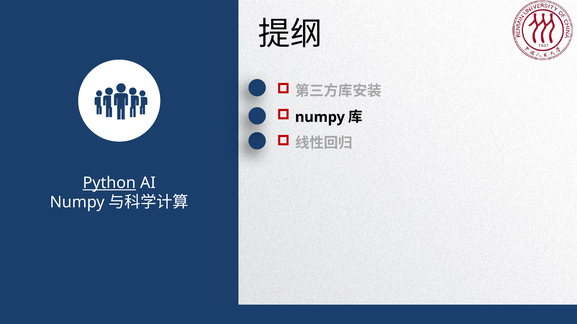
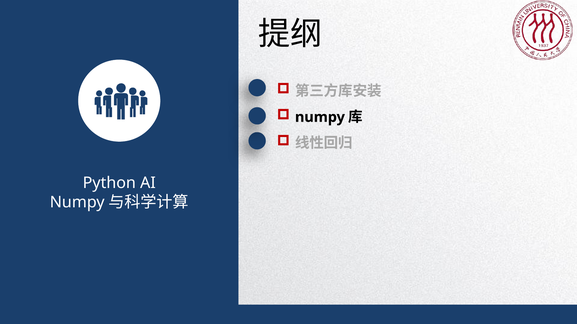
Python underline: present -> none (109, 183)
